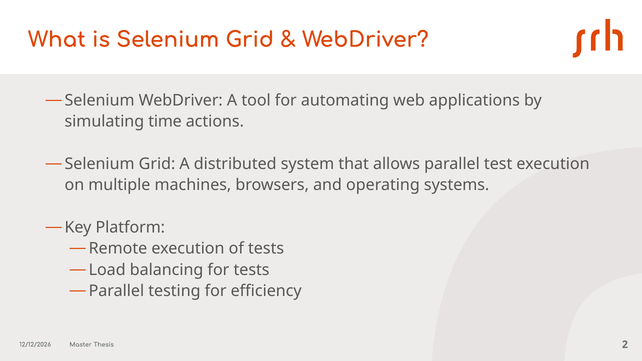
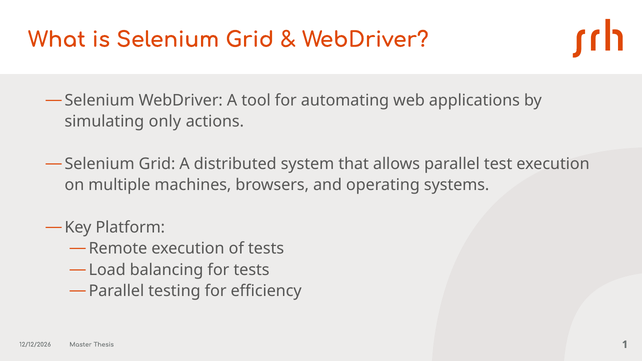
time: time -> only (165, 122)
2: 2 -> 1 (625, 345)
